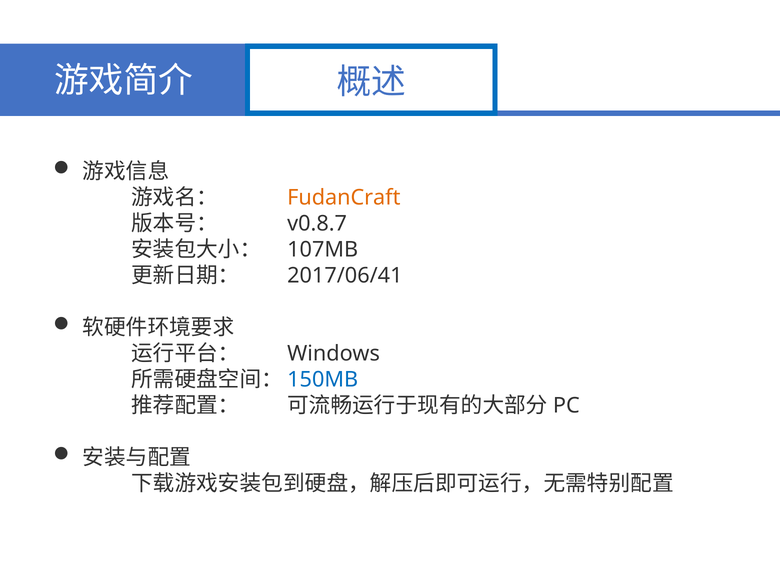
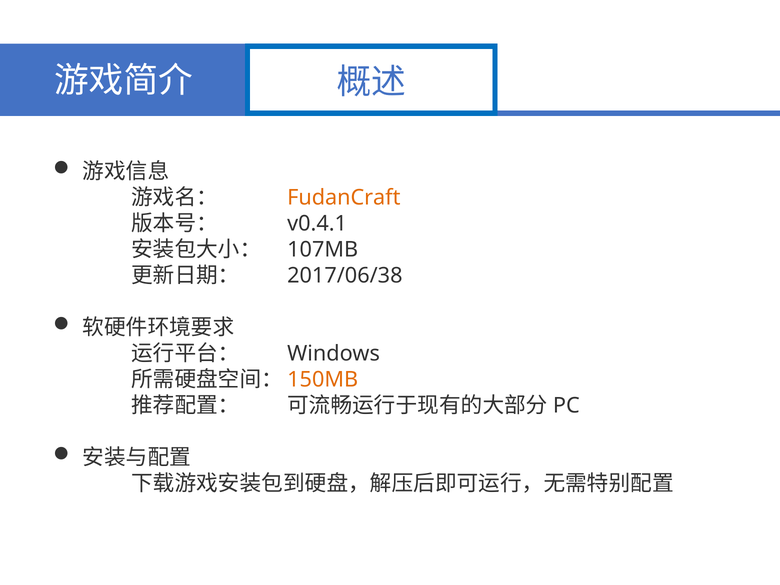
v0.8.7: v0.8.7 -> v0.4.1 (317, 223)
2017/06/41: 2017/06/41 -> 2017/06/38 (345, 275)
150MB colour: blue -> orange (323, 380)
